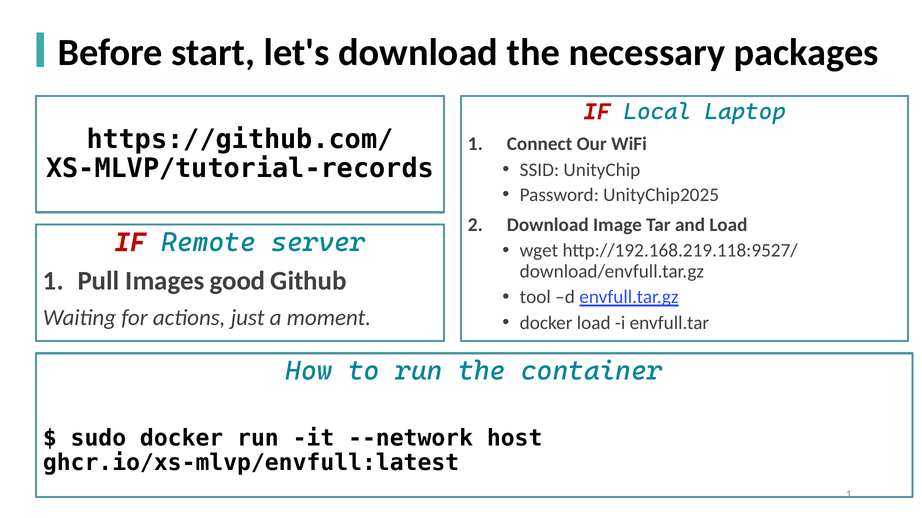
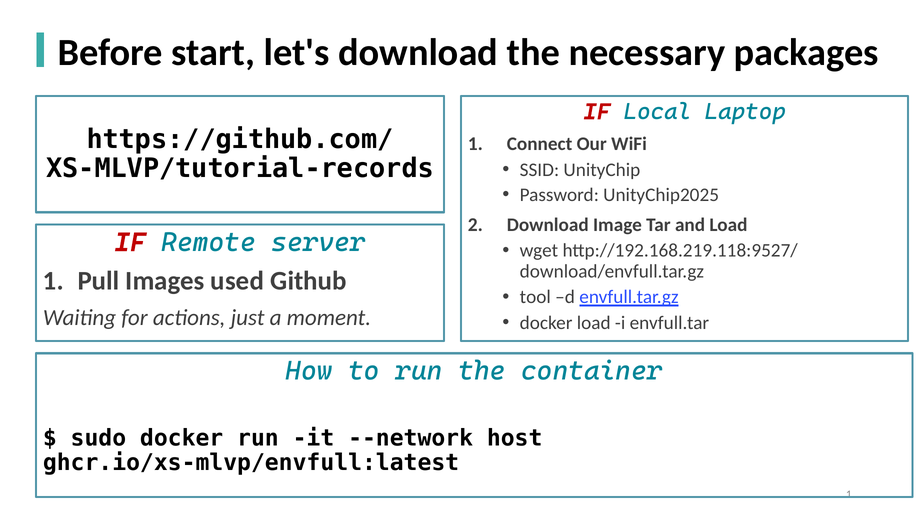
good: good -> used (237, 281)
